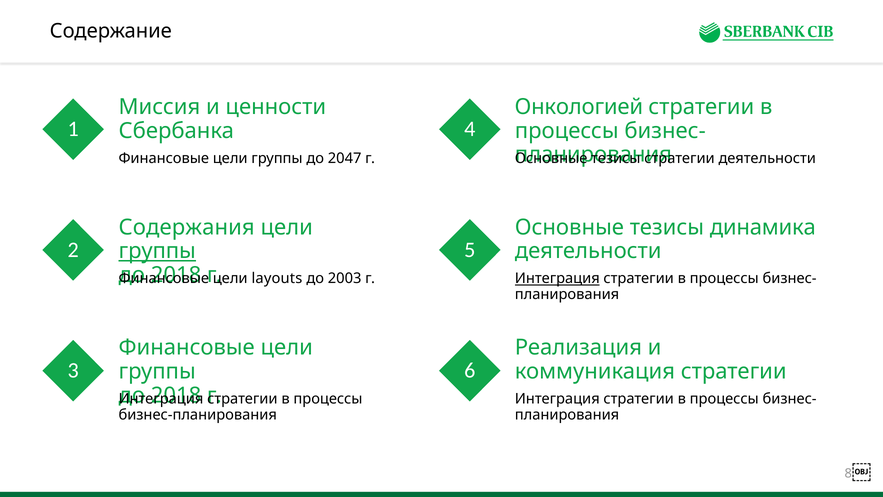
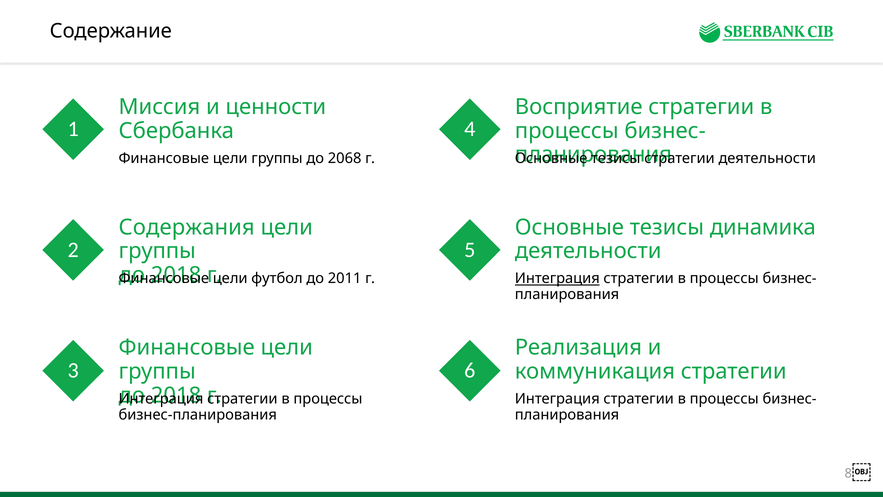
Онкологией: Онкологией -> Восприятие (579, 107)
2047: 2047 -> 2068 (345, 158)
группы underline: present -> none (157, 251)
layouts: layouts -> футбол (277, 278)
2003: 2003 -> 2011 (345, 278)
